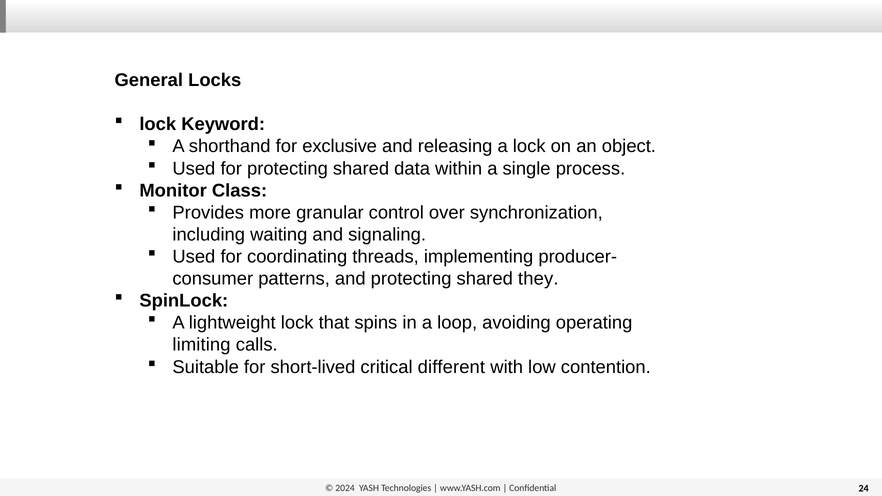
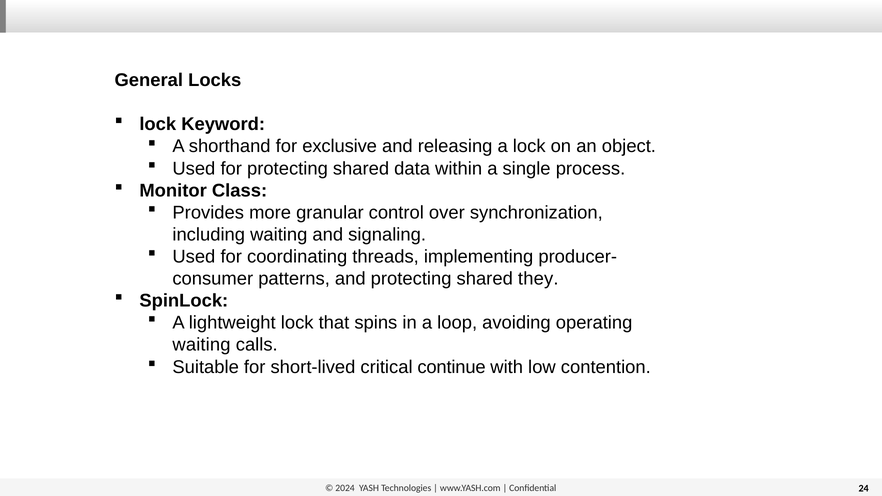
limiting: limiting -> waiting (202, 345)
different: different -> continue (452, 367)
